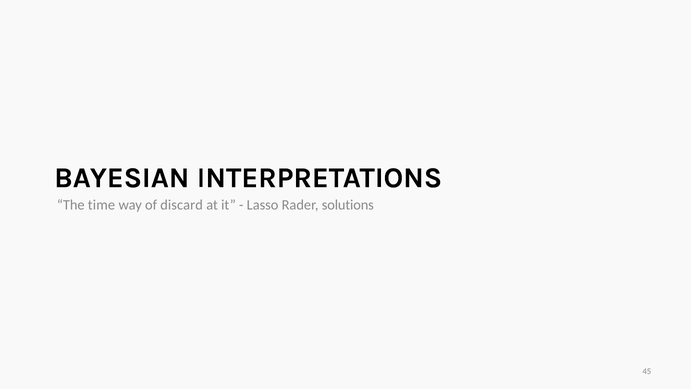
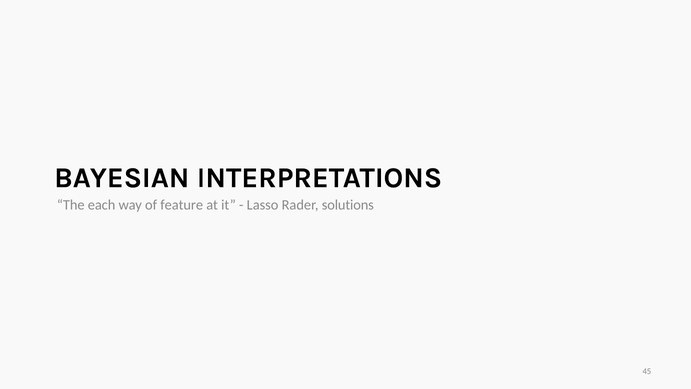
time: time -> each (102, 205)
discard: discard -> feature (182, 205)
